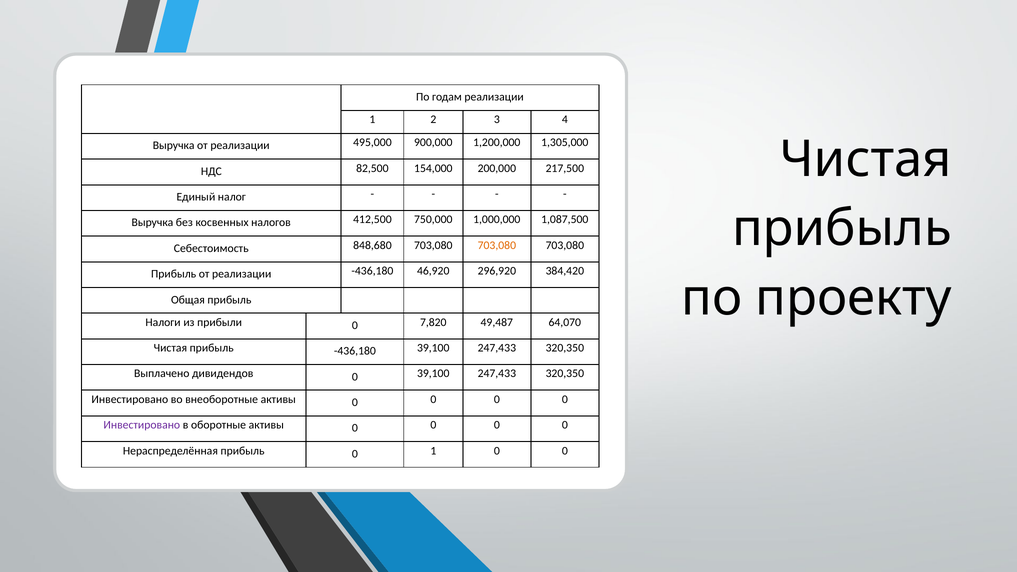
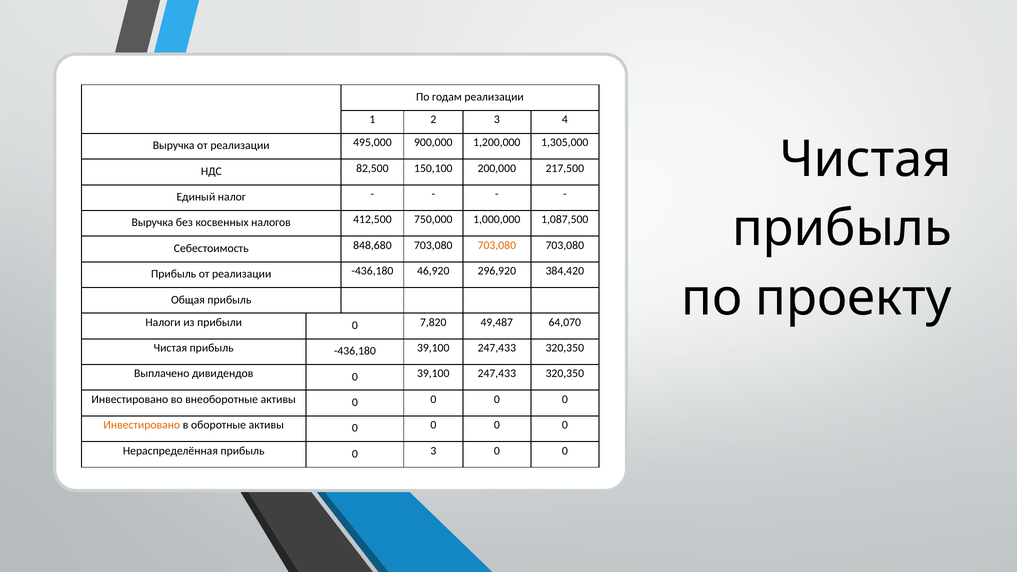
154,000: 154,000 -> 150,100 (433, 168)
Инвестировано colour: purple -> orange (142, 425)
0 1: 1 -> 3 (433, 451)
